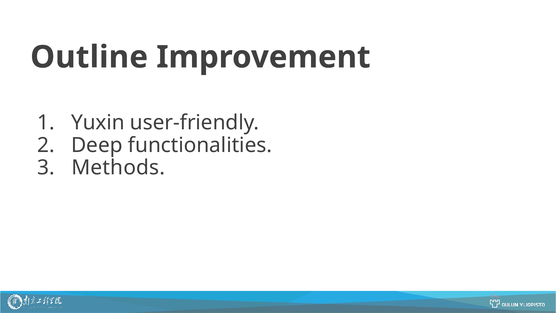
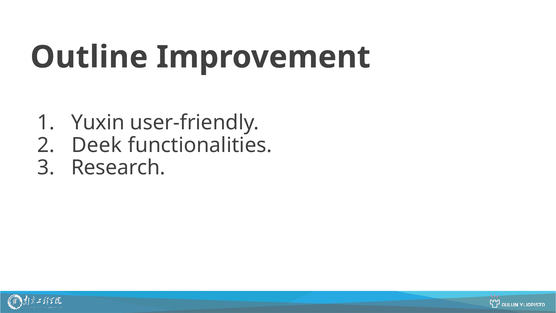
Deep: Deep -> Deek (97, 145)
Methods: Methods -> Research (118, 168)
